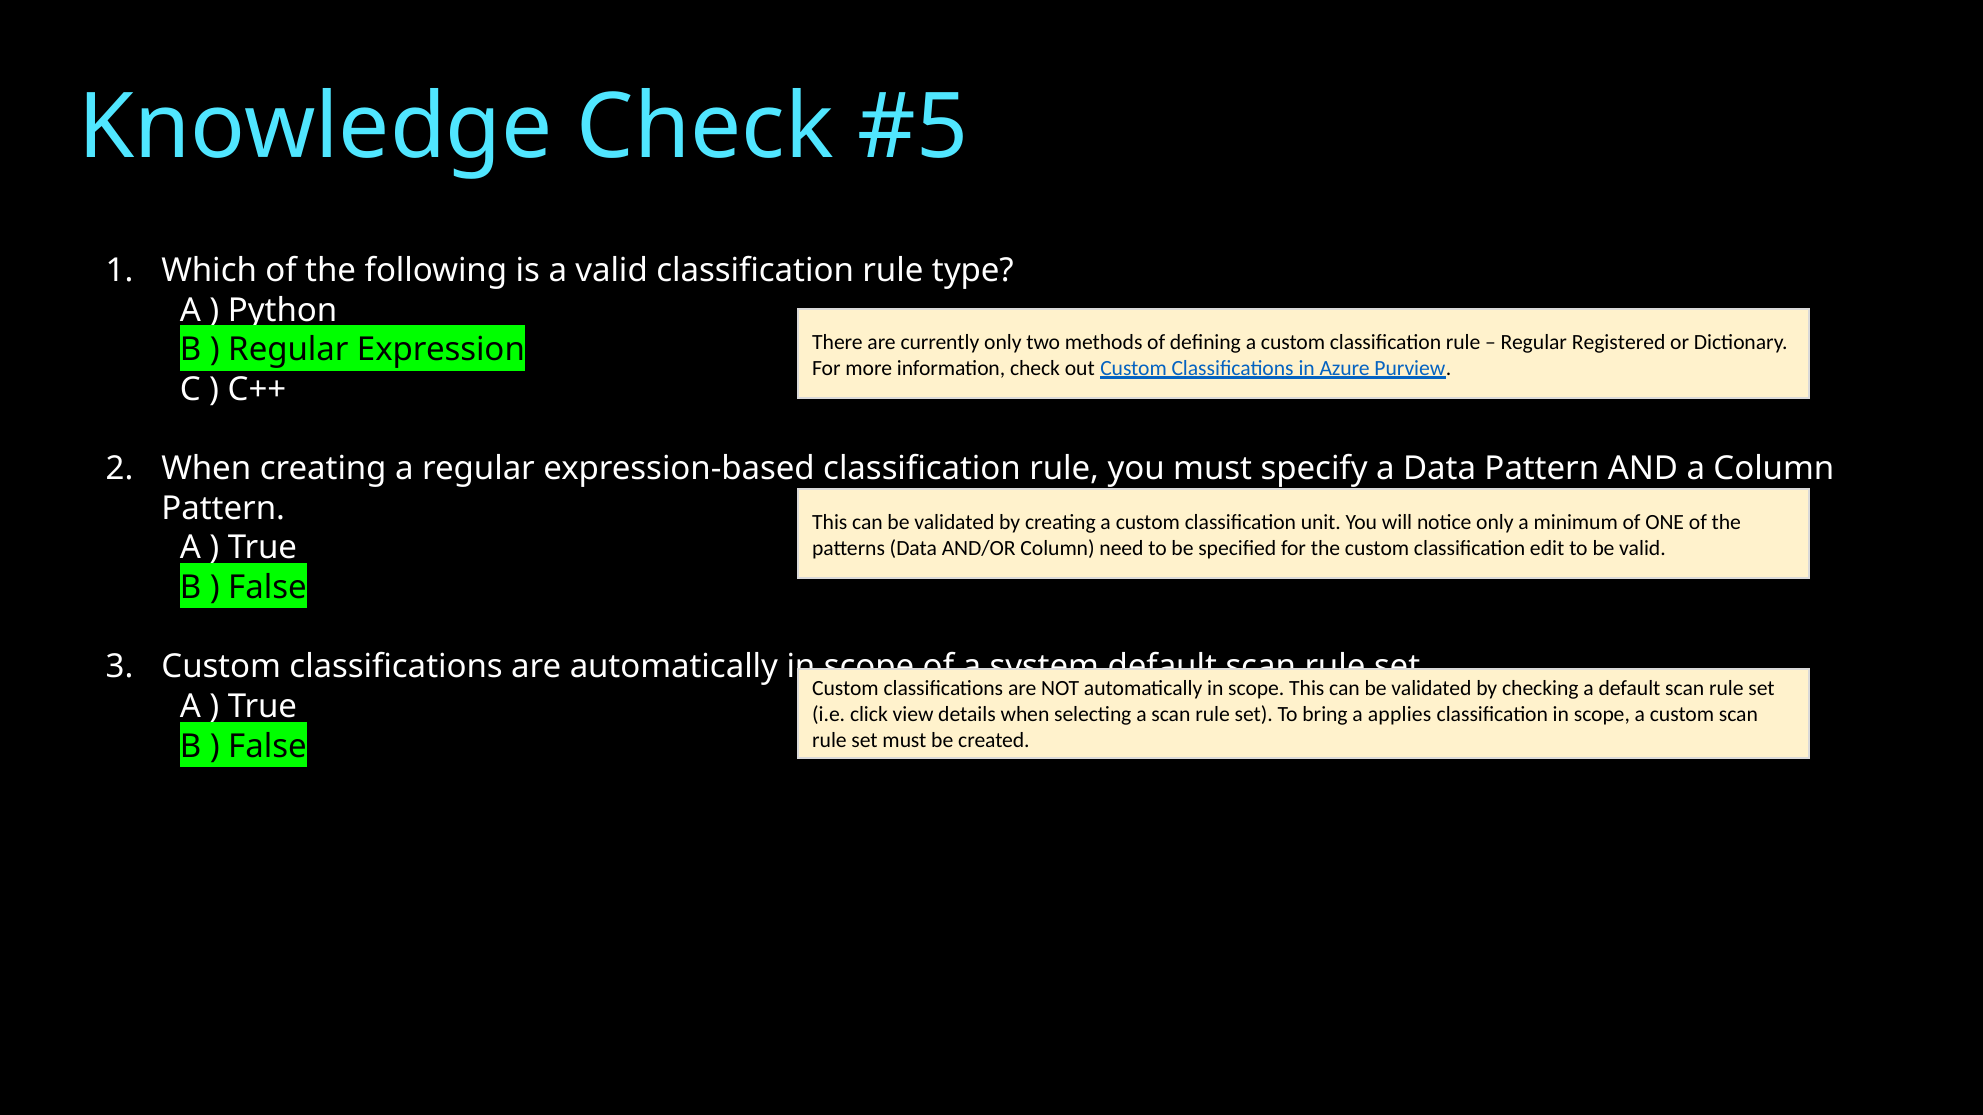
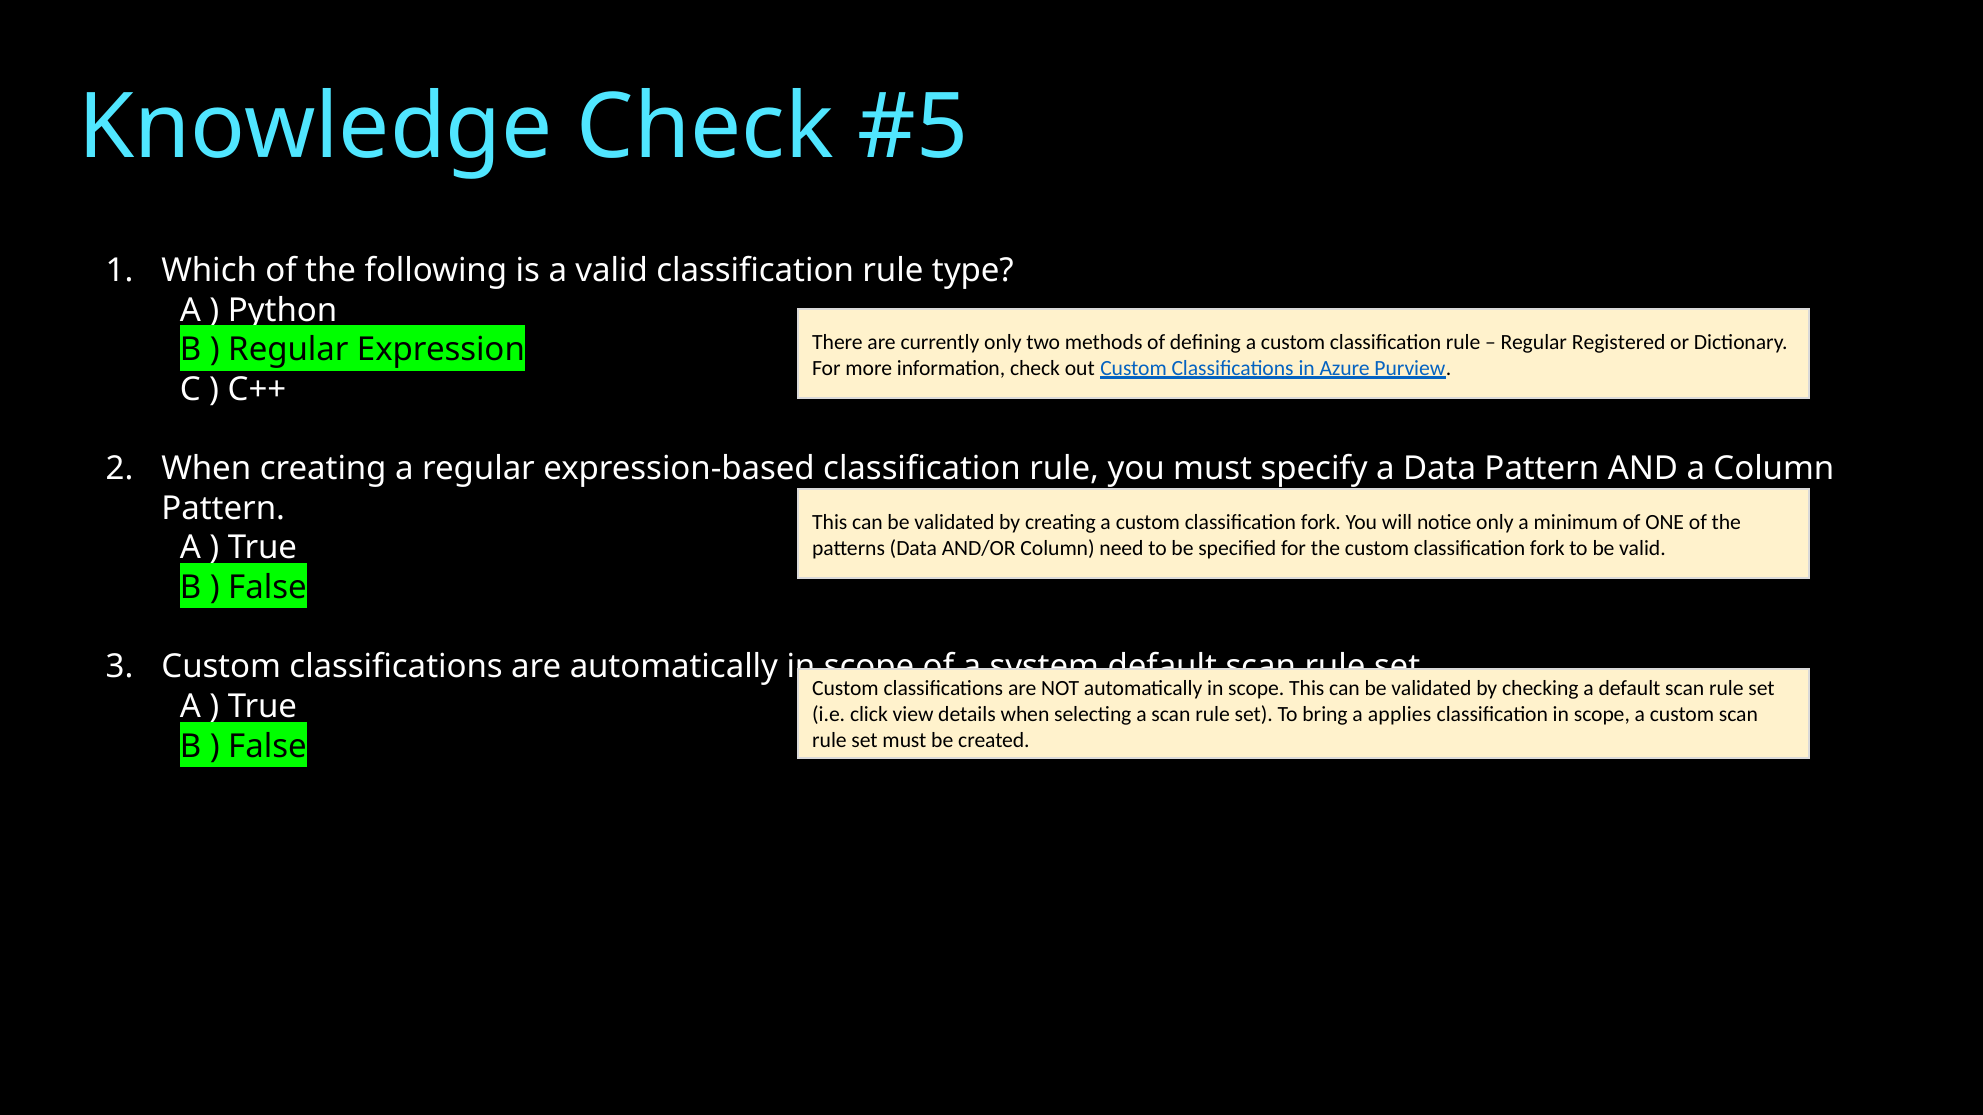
a custom classification unit: unit -> fork (1321, 522)
the custom classification edit: edit -> fork (1547, 548)
